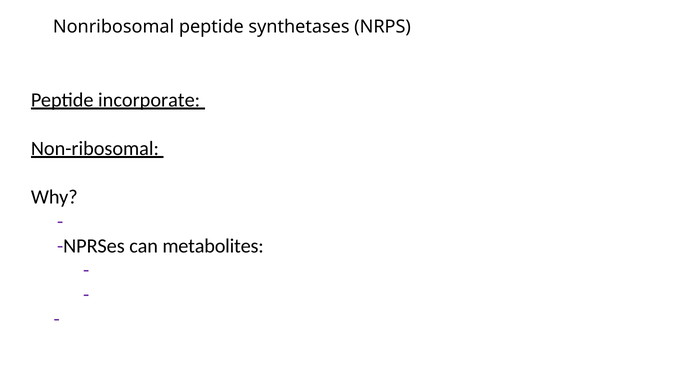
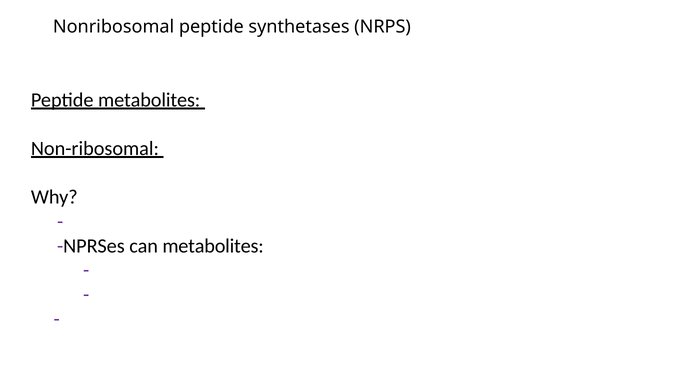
Peptide incorporate: incorporate -> metabolites (149, 100)
